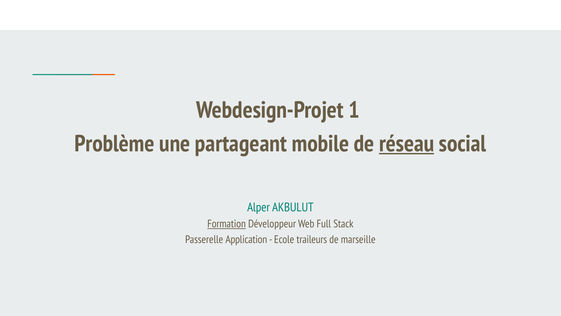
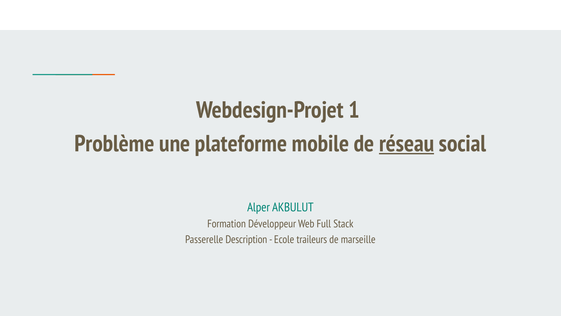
partageant: partageant -> plateforme (241, 144)
Formation underline: present -> none (227, 224)
Application: Application -> Description (246, 239)
